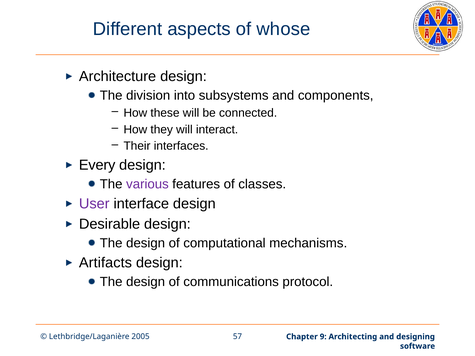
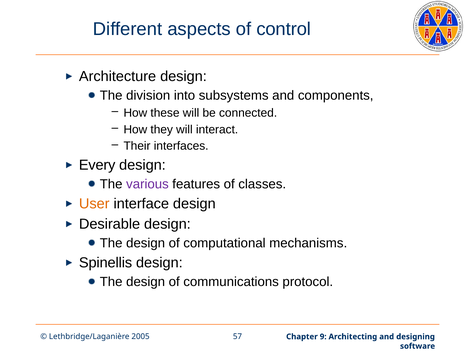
whose: whose -> control (284, 29)
User colour: purple -> orange (94, 204)
Artifacts: Artifacts -> Spinellis (106, 263)
